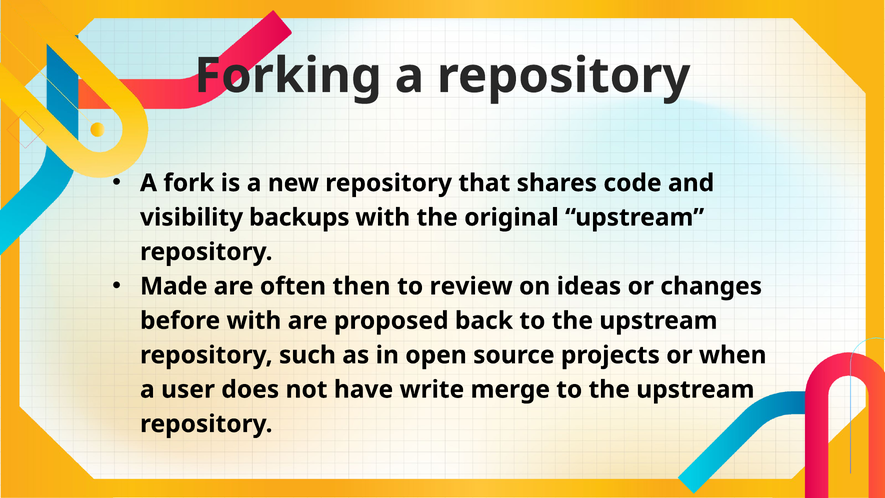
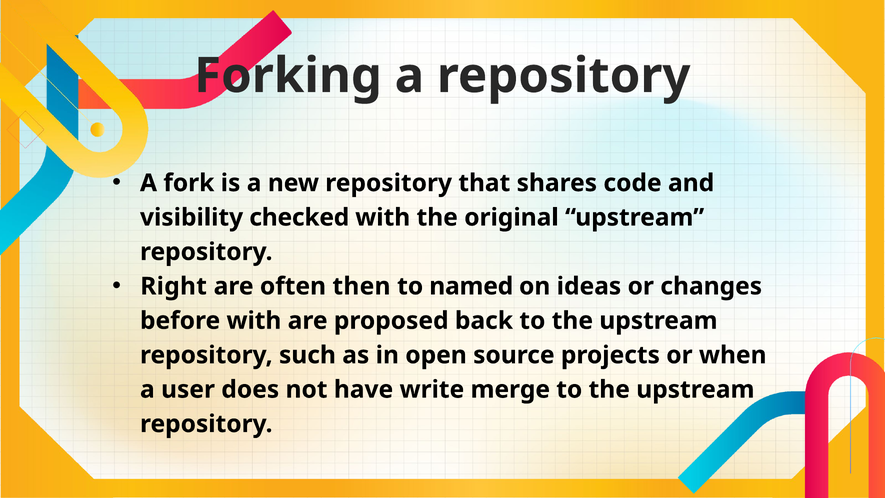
backups: backups -> checked (299, 217)
Made: Made -> Right (174, 286)
review: review -> named (471, 286)
